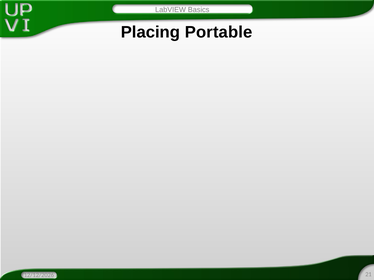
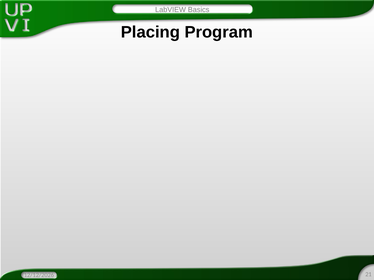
Portable: Portable -> Program (219, 32)
